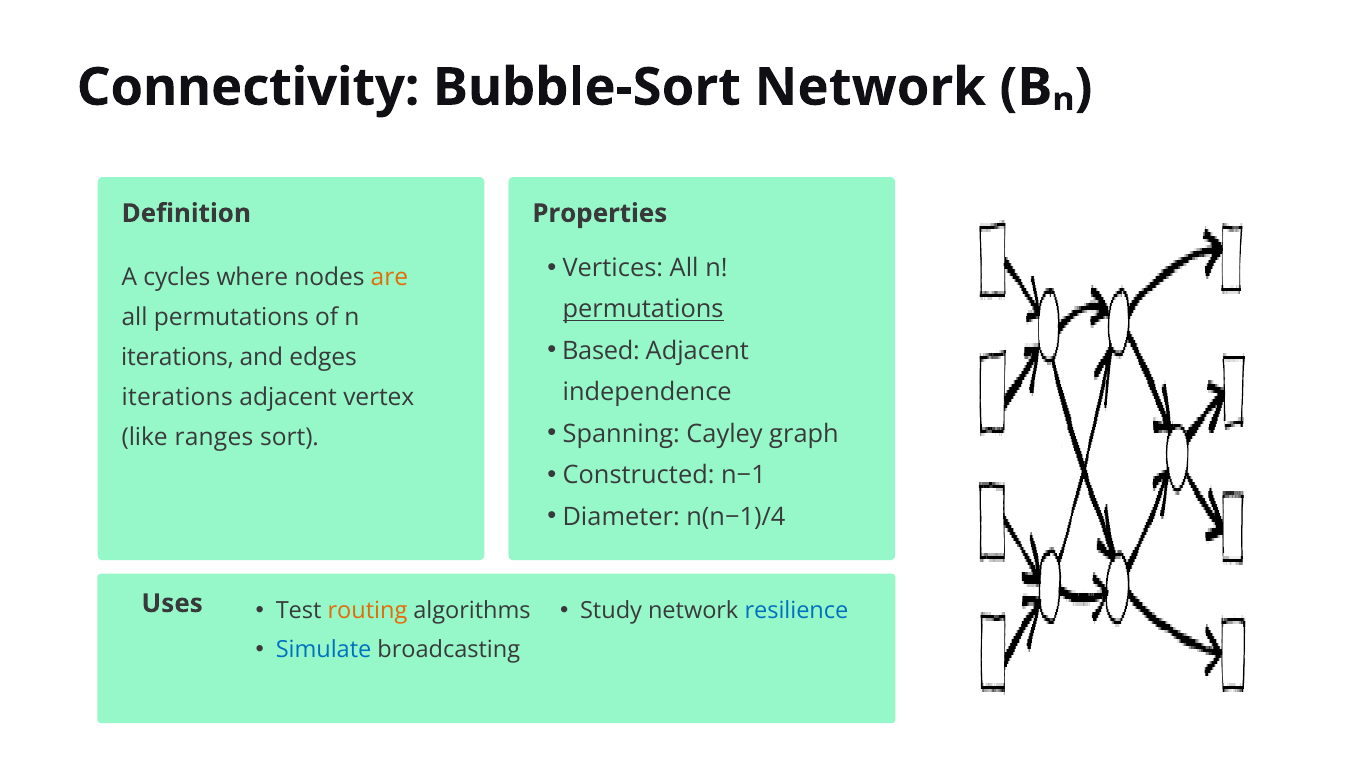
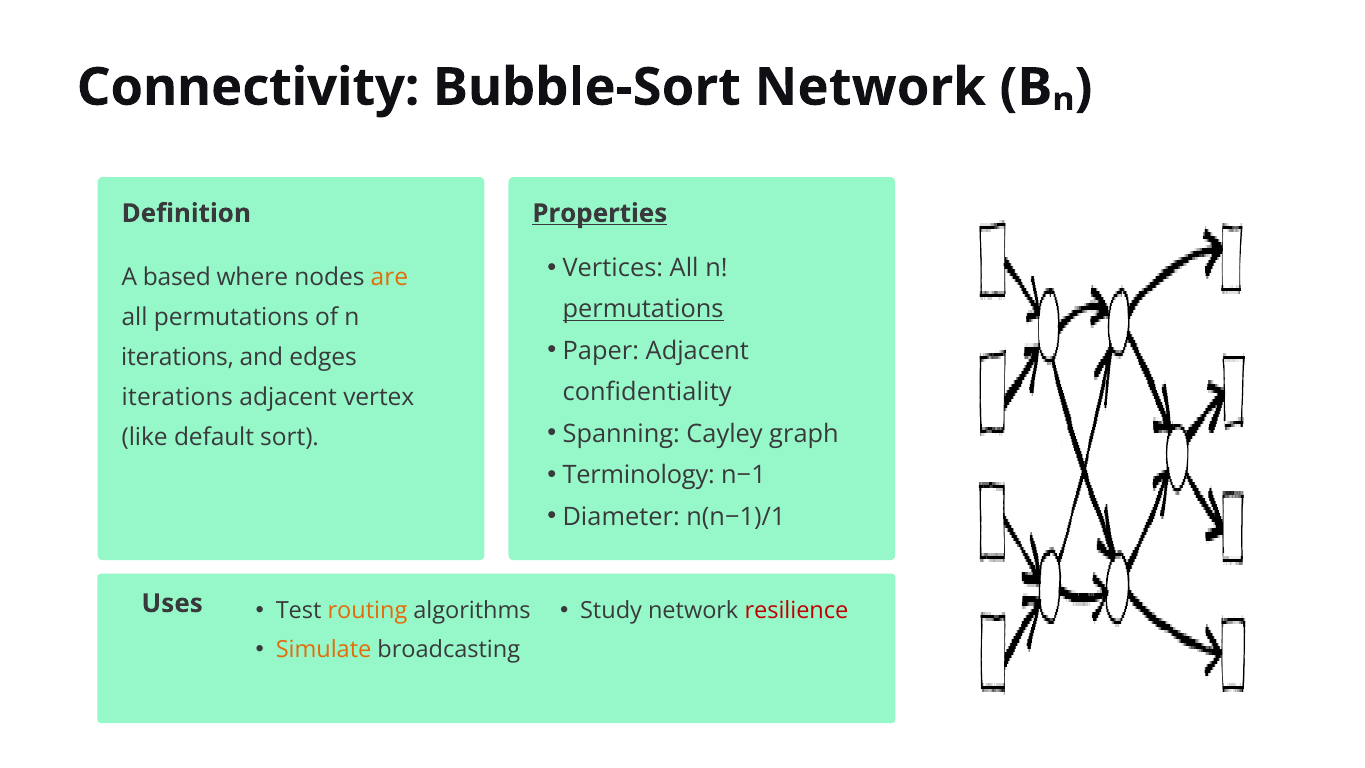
Properties underline: none -> present (600, 213)
cycles: cycles -> based (177, 277)
Based: Based -> Paper (601, 351)
independence: independence -> confidentiality (647, 392)
ranges: ranges -> default (214, 437)
Constructed: Constructed -> Terminology (639, 475)
n(n−1)/4: n(n−1)/4 -> n(n−1)/1 (736, 517)
resilience colour: blue -> red (796, 611)
Simulate colour: blue -> orange (324, 649)
